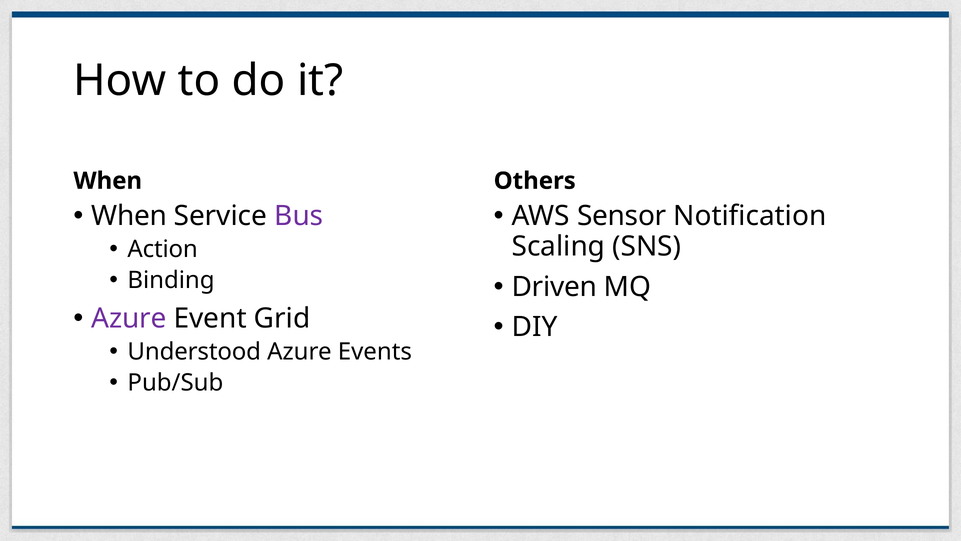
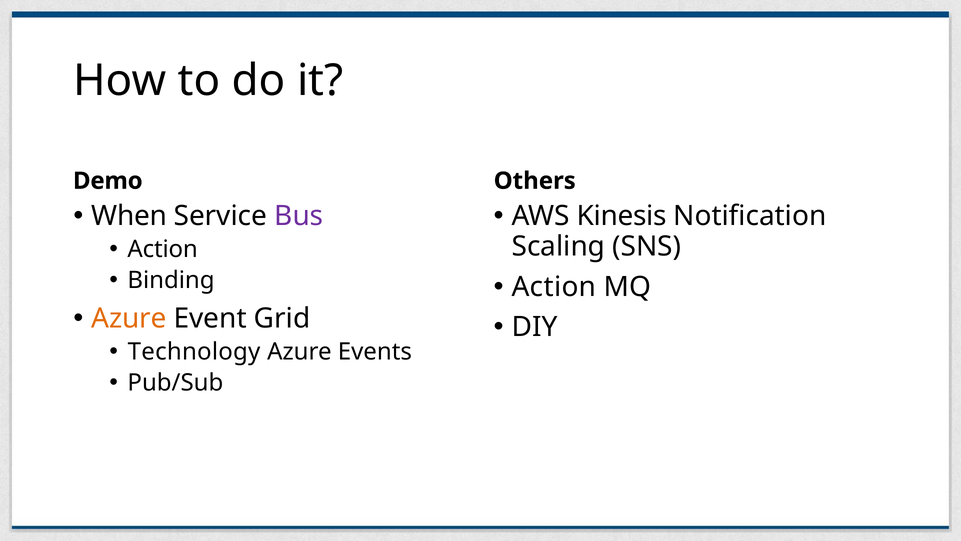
When: When -> Demo (108, 181)
Sensor: Sensor -> Kinesis (622, 216)
Driven: Driven -> Action (554, 287)
Azure colour: purple -> orange (129, 318)
Understood: Understood -> Technology (194, 351)
